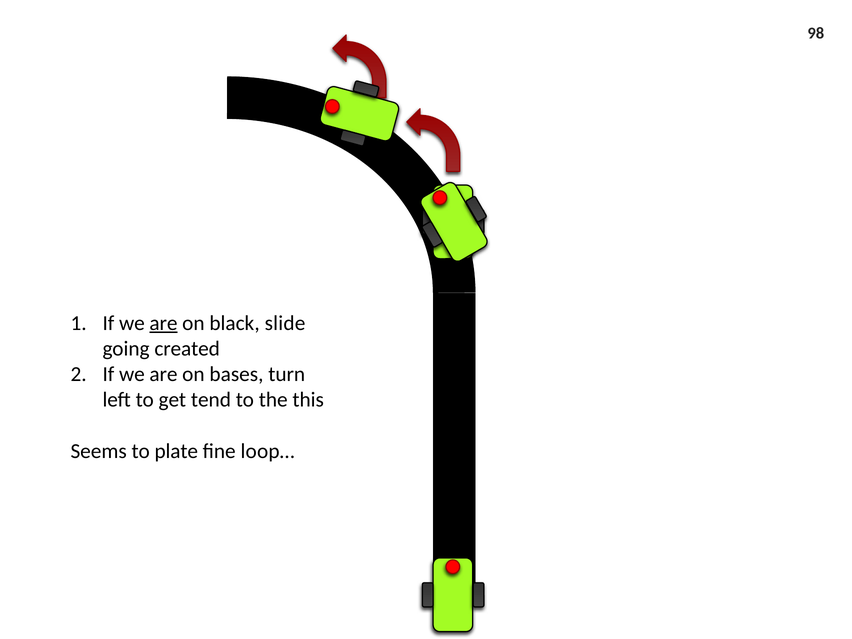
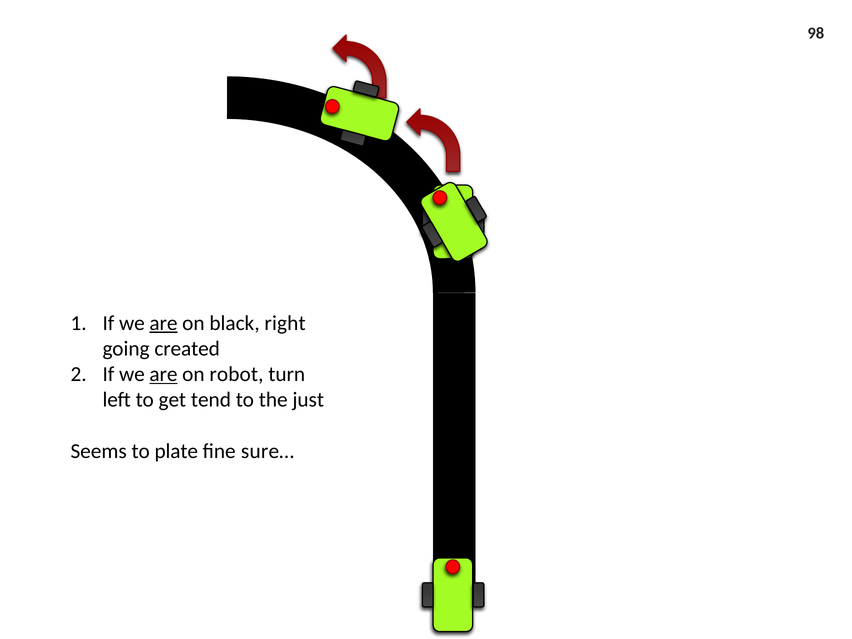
slide: slide -> right (285, 323)
are underline: none -> present (163, 374)
bases: bases -> robot (236, 374)
this: this -> just (308, 400)
loop…: loop… -> sure… (267, 451)
